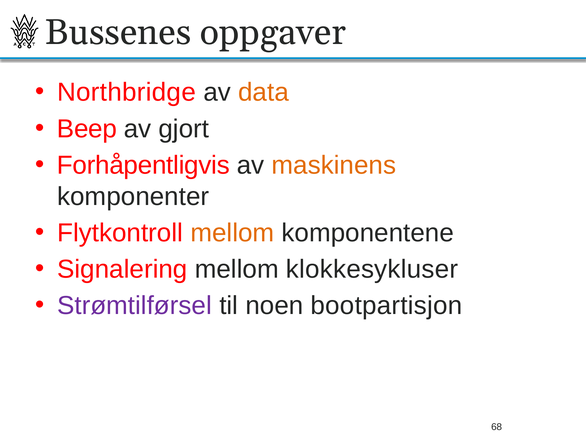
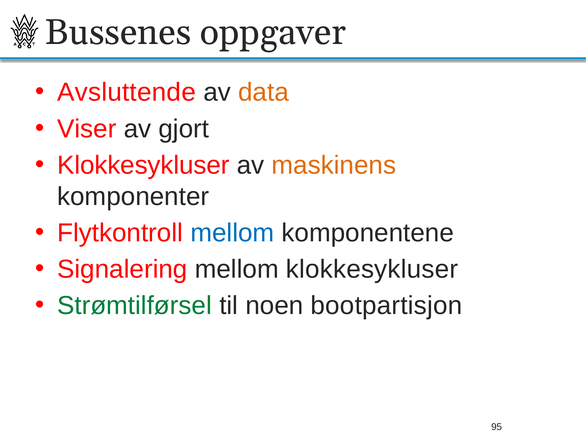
Northbridge: Northbridge -> Avsluttende (127, 92)
Beep: Beep -> Viser (87, 129)
Forhåpentligvis: Forhåpentligvis -> Klokkesykluser (143, 165)
mellom colour: orange -> blue (232, 233)
Strømtilførsel colour: purple -> green (134, 306)
68: 68 -> 95 (497, 427)
